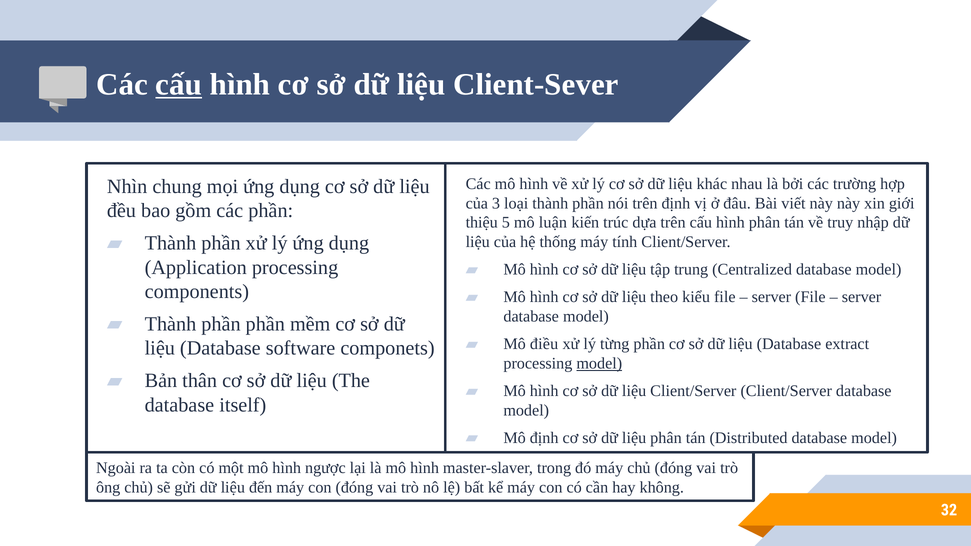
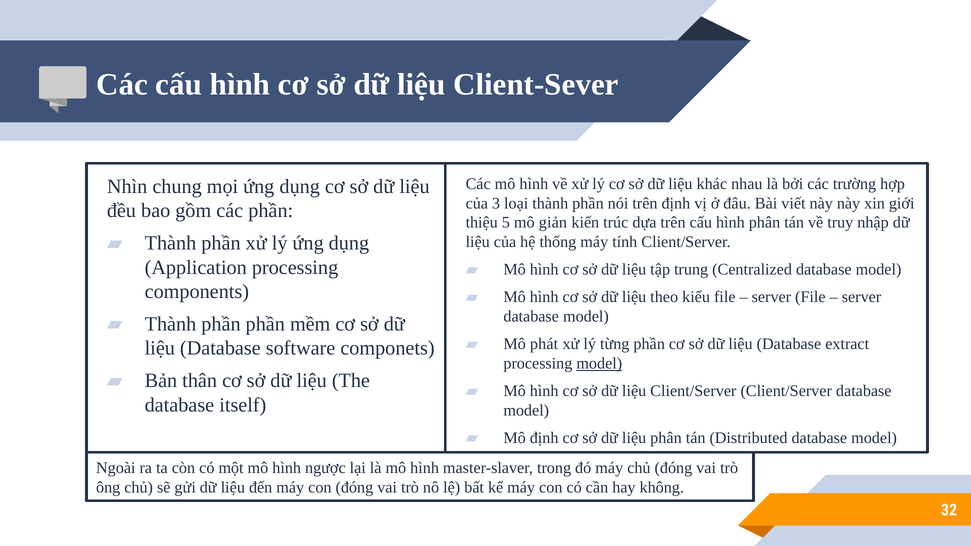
cấu underline: present -> none (179, 84)
luận: luận -> giản (553, 223)
điều: điều -> phát (544, 344)
